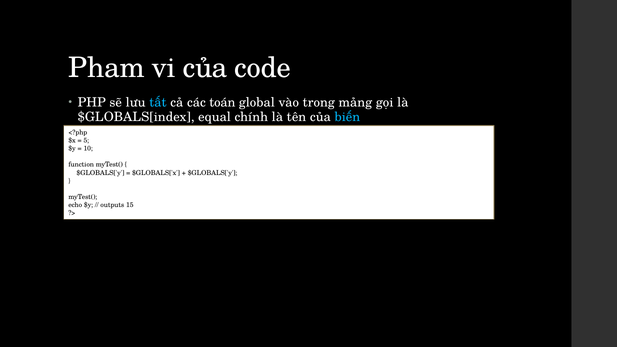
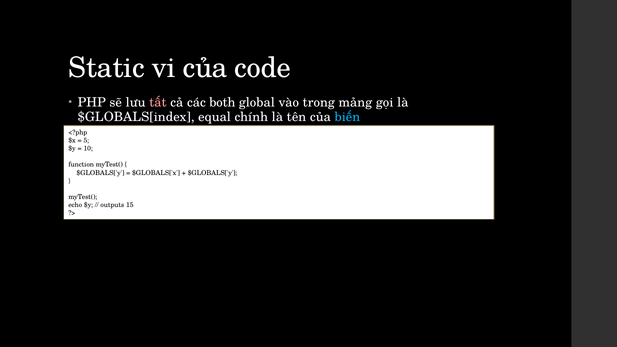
Pham: Pham -> Static (107, 68)
tất colour: light blue -> pink (158, 102)
toán: toán -> both (222, 102)
